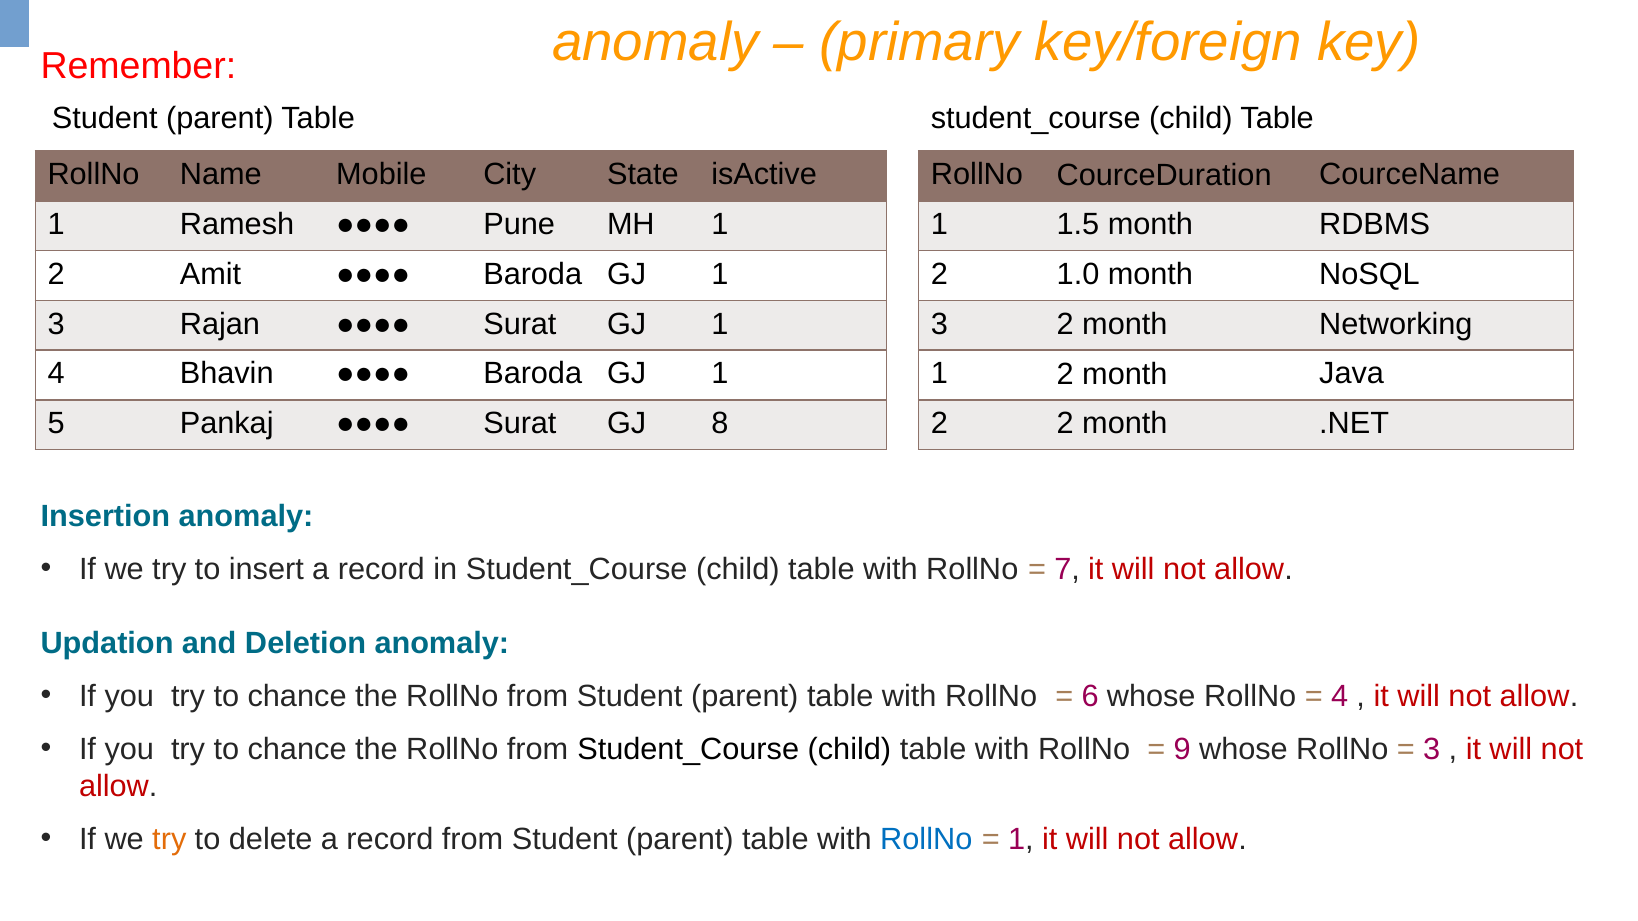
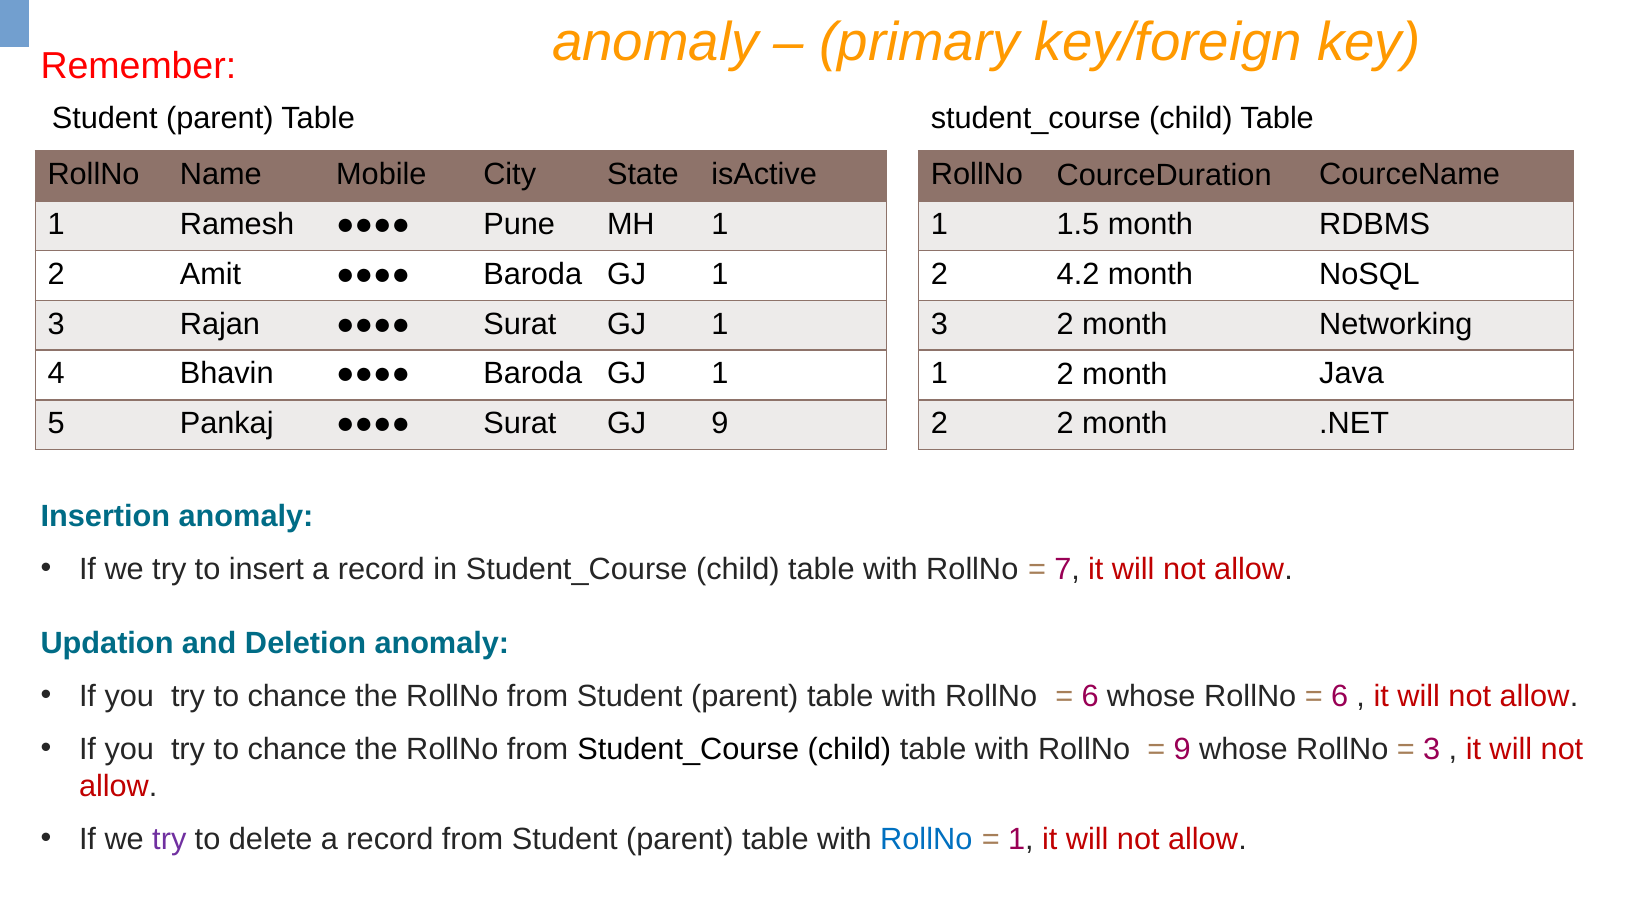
1.0: 1.0 -> 4.2 (1078, 274)
GJ 8: 8 -> 9 (720, 424)
4: 4 -> 6 (1340, 696)
try colour: orange -> purple (169, 840)
